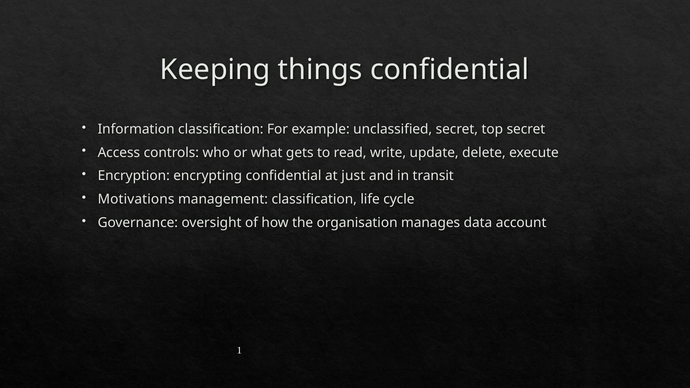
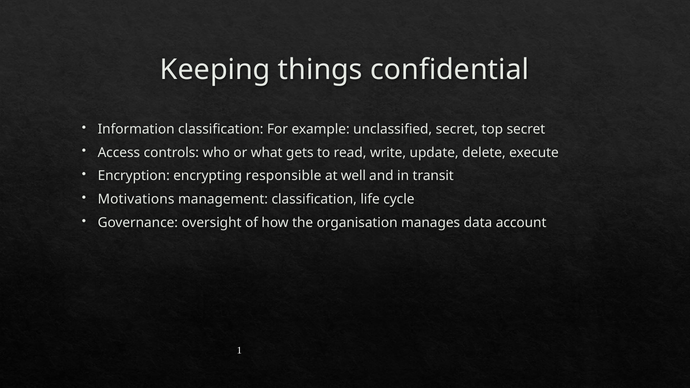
encrypting confidential: confidential -> responsible (284, 176)
just: just -> well (353, 176)
